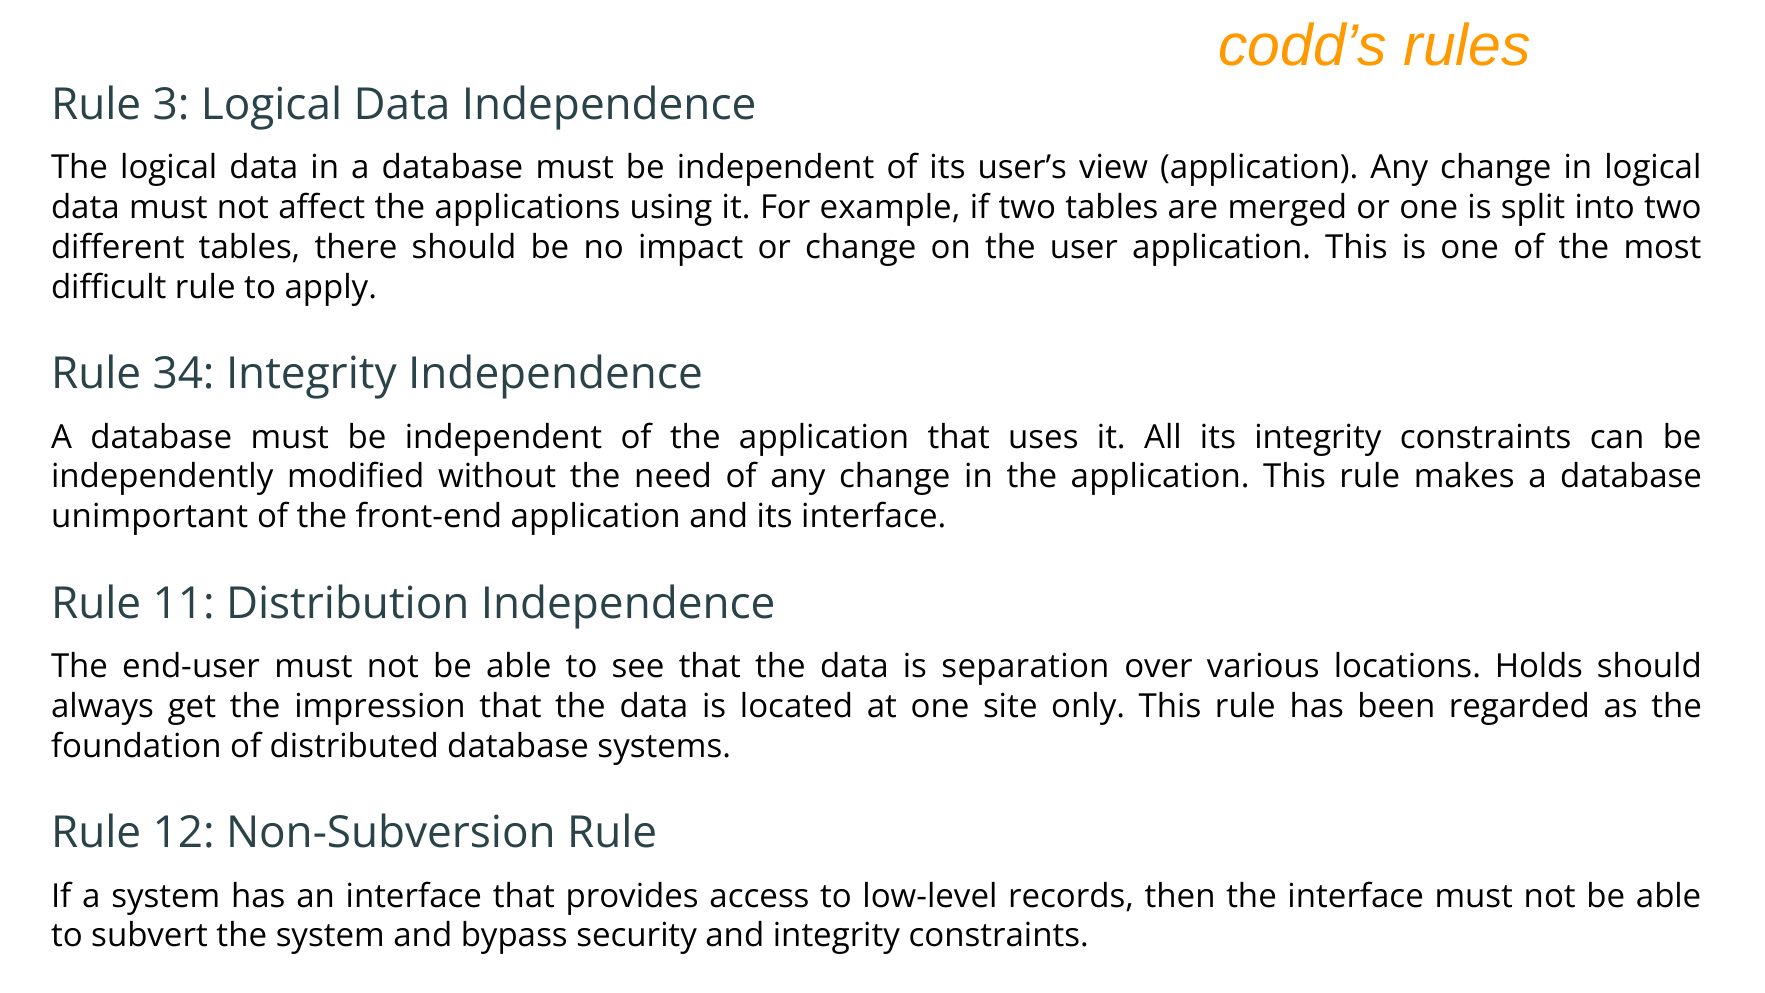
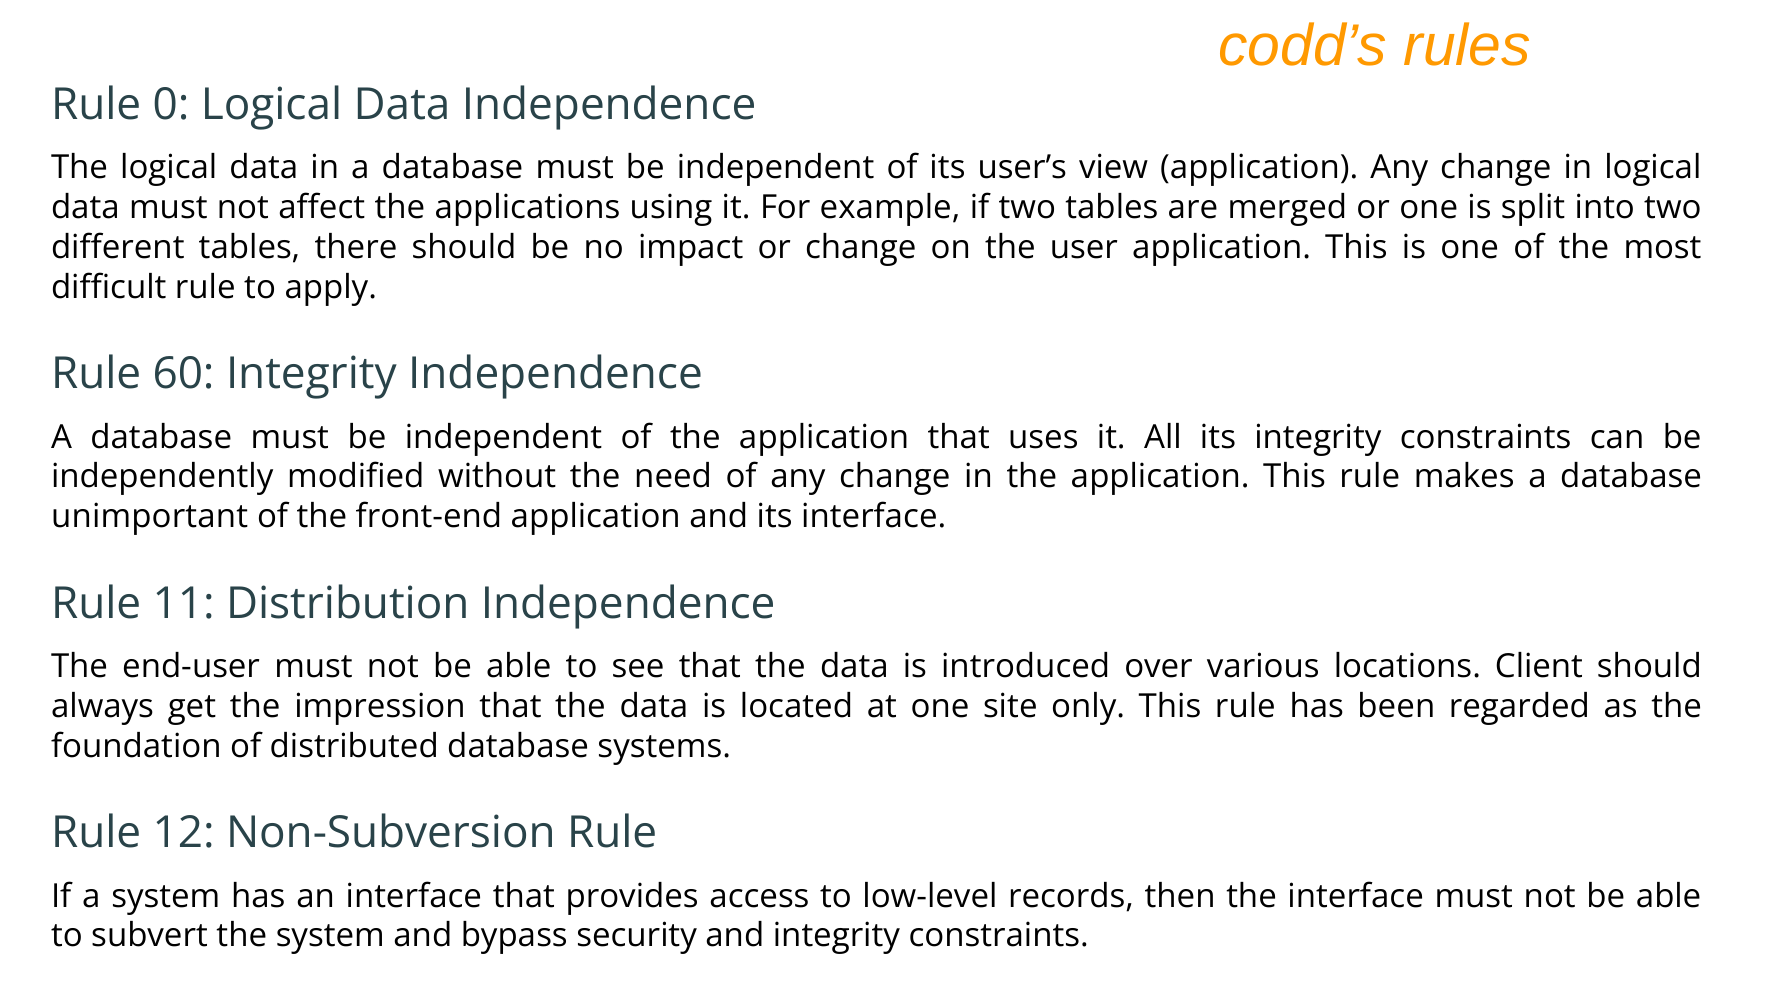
3: 3 -> 0 (171, 105)
34: 34 -> 60 (184, 374)
separation: separation -> introduced (1026, 667)
Holds: Holds -> Client (1539, 667)
